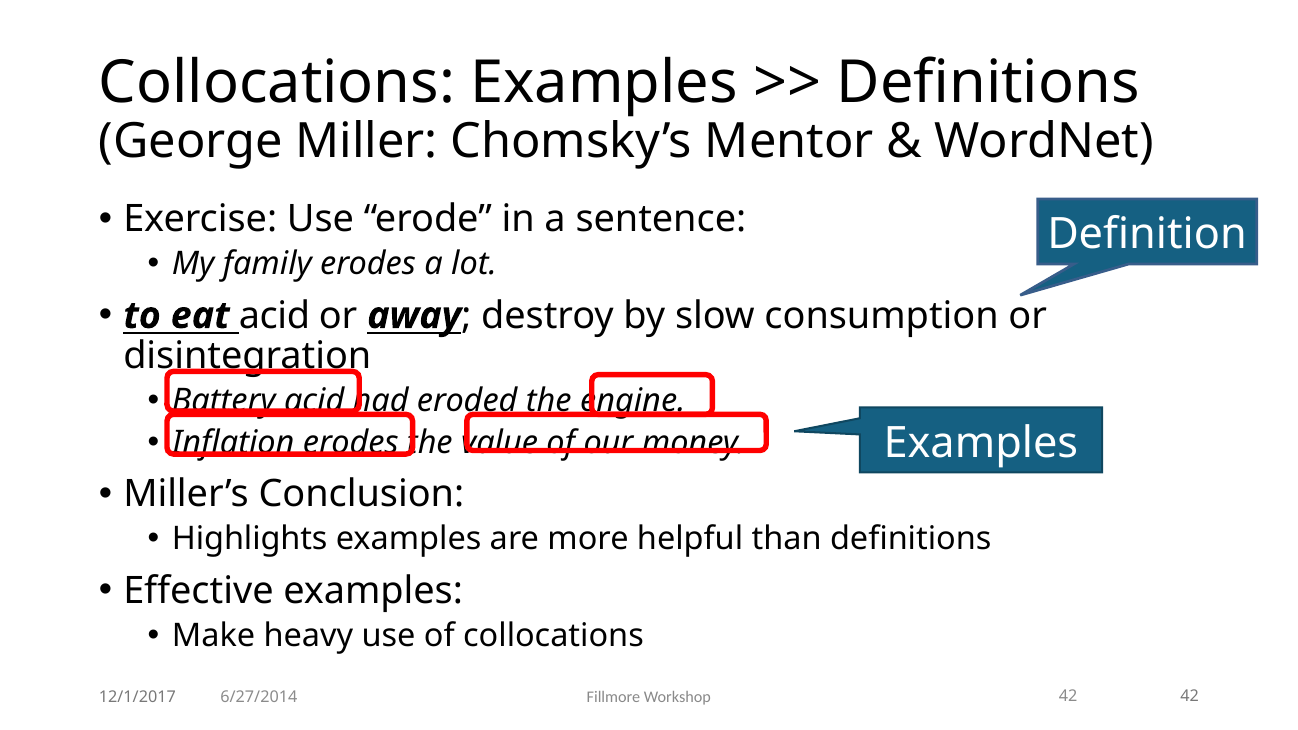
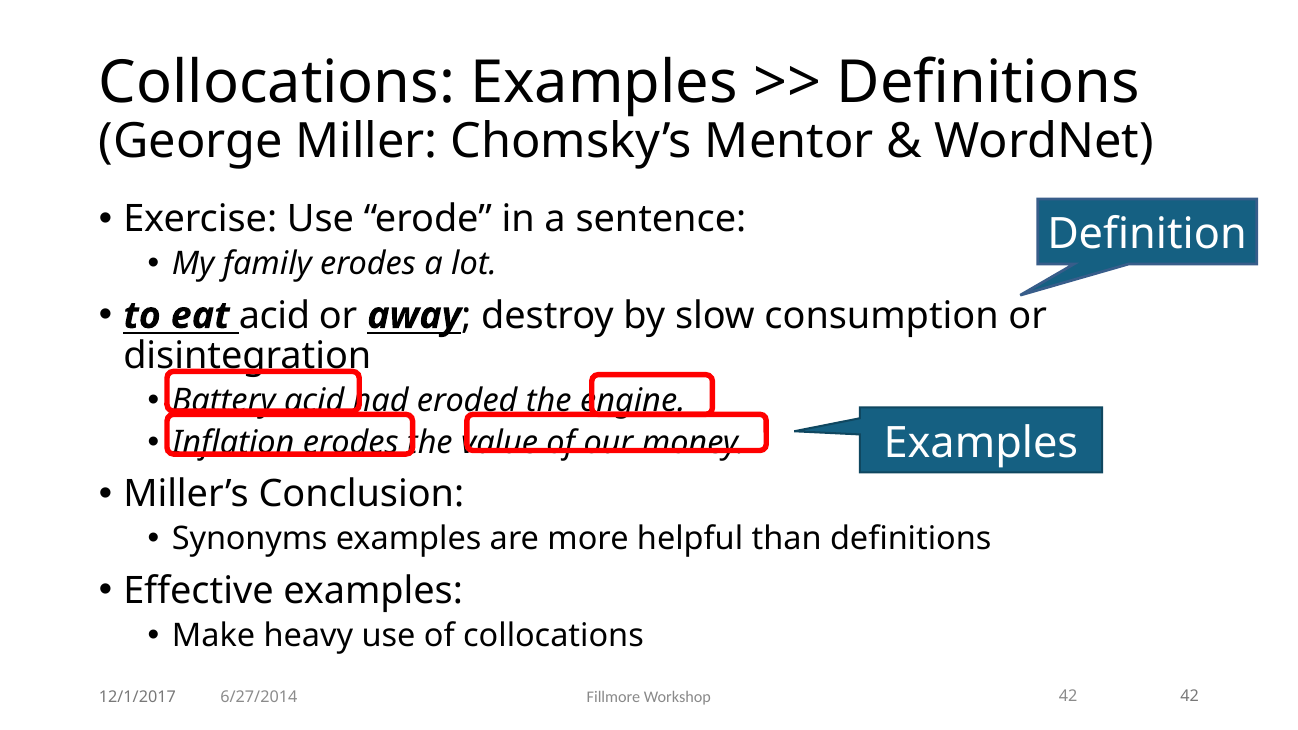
Highlights: Highlights -> Synonyms (250, 539)
